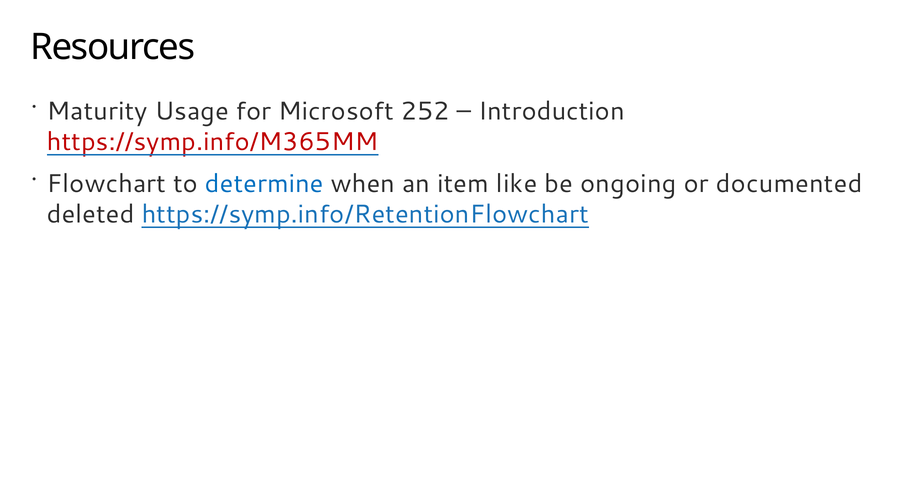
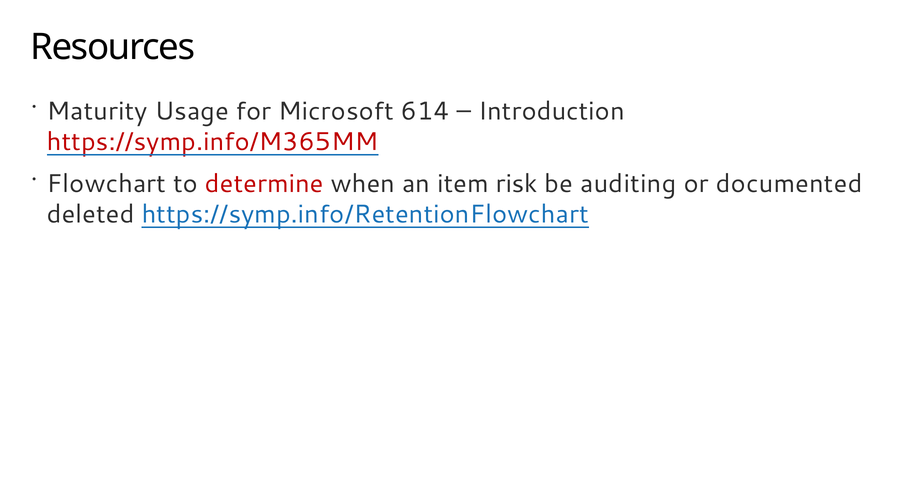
252: 252 -> 614 (425, 111)
determine colour: blue -> red (264, 184)
like: like -> risk (517, 184)
ongoing: ongoing -> auditing (628, 184)
